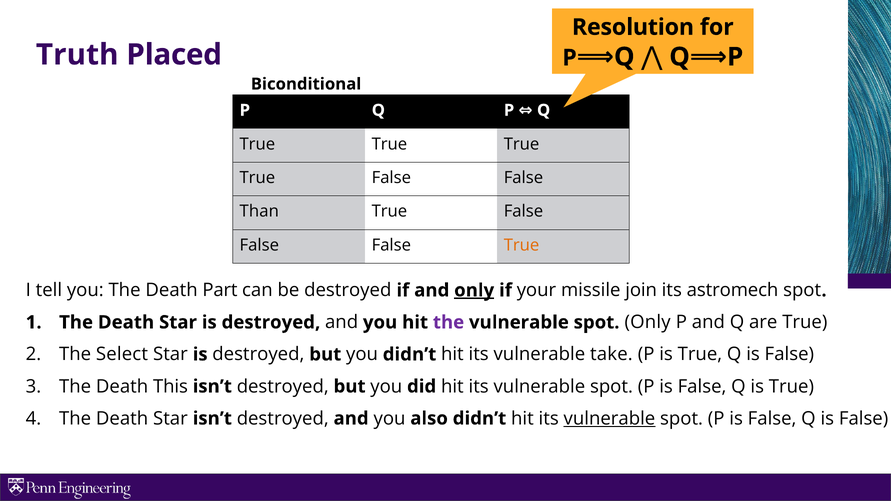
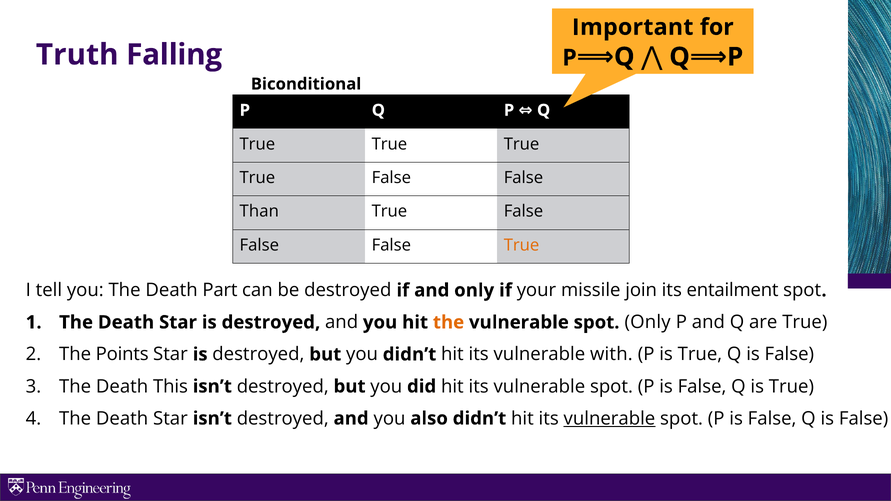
Resolution: Resolution -> Important (633, 27)
Placed: Placed -> Falling (174, 55)
only underline: present -> none (474, 290)
astromech: astromech -> entailment (733, 290)
the colour: purple -> orange (449, 322)
Select: Select -> Points (122, 354)
take: take -> with (611, 354)
